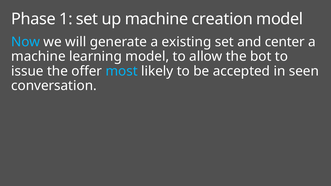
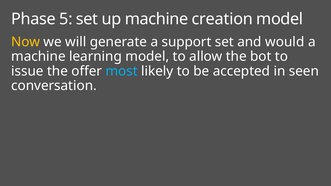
1: 1 -> 5 (66, 19)
Now colour: light blue -> yellow (26, 42)
existing: existing -> support (187, 42)
center: center -> would (285, 42)
